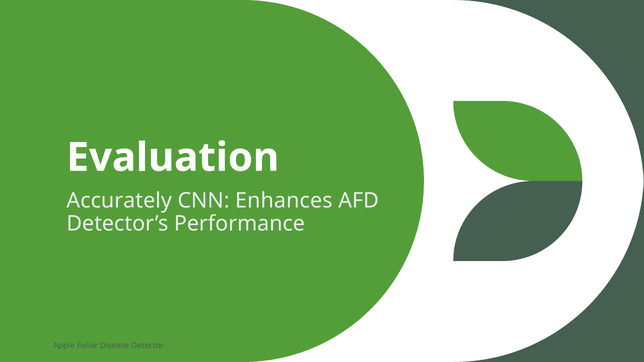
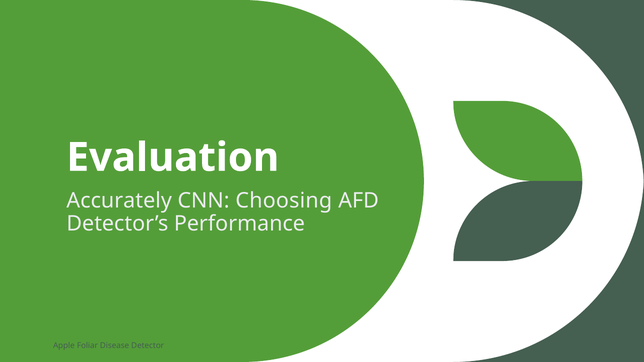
Enhances: Enhances -> Choosing (284, 201)
